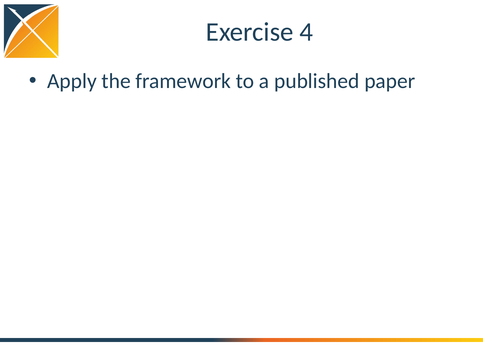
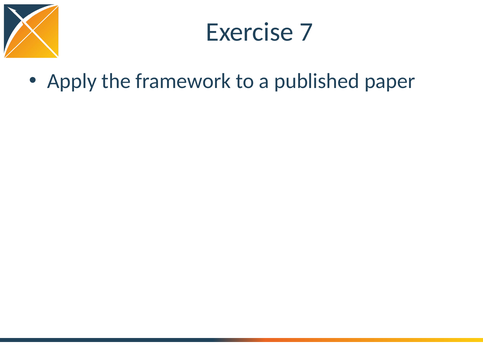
4: 4 -> 7 (306, 32)
